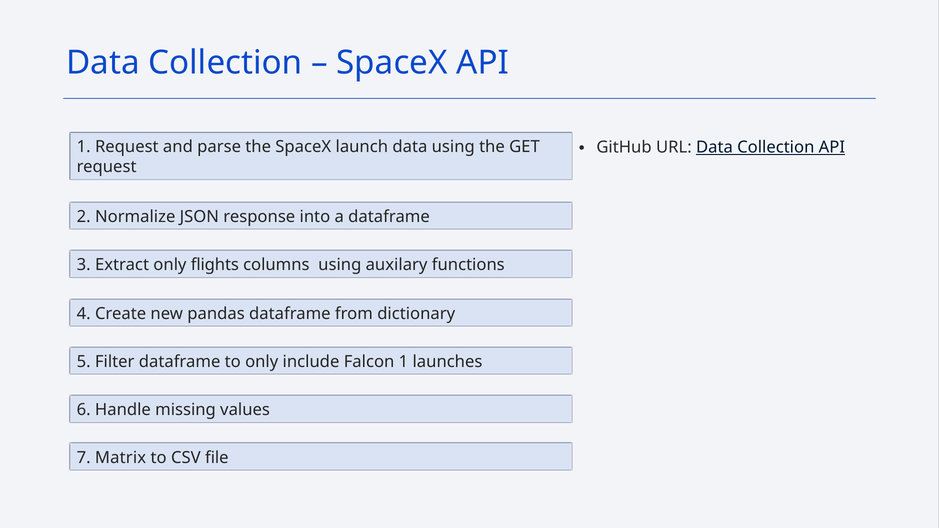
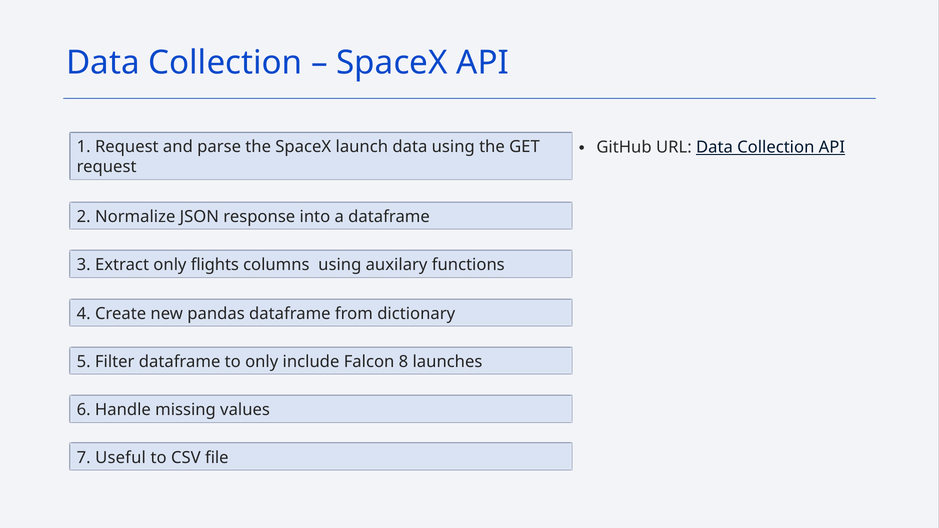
Falcon 1: 1 -> 8 (403, 362)
Matrix: Matrix -> Useful (121, 458)
